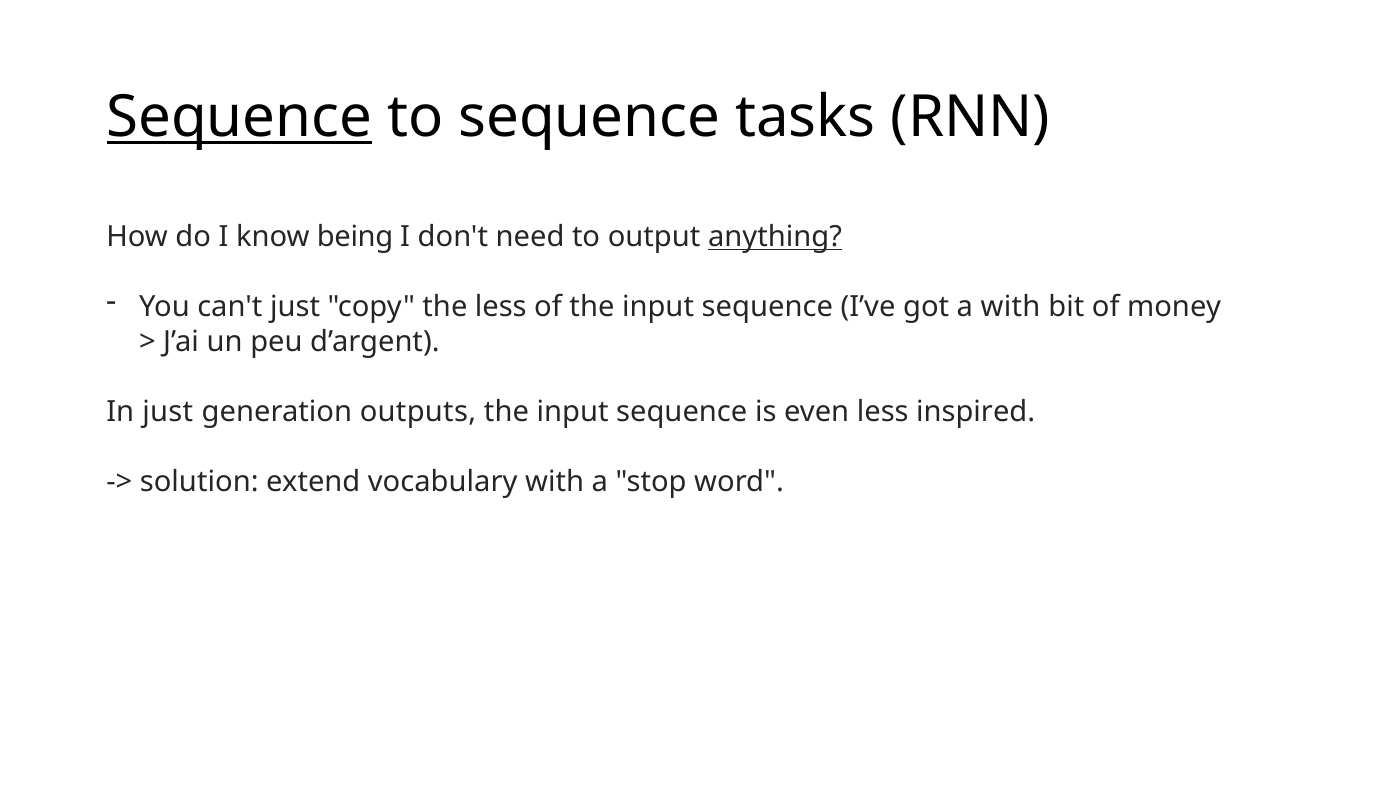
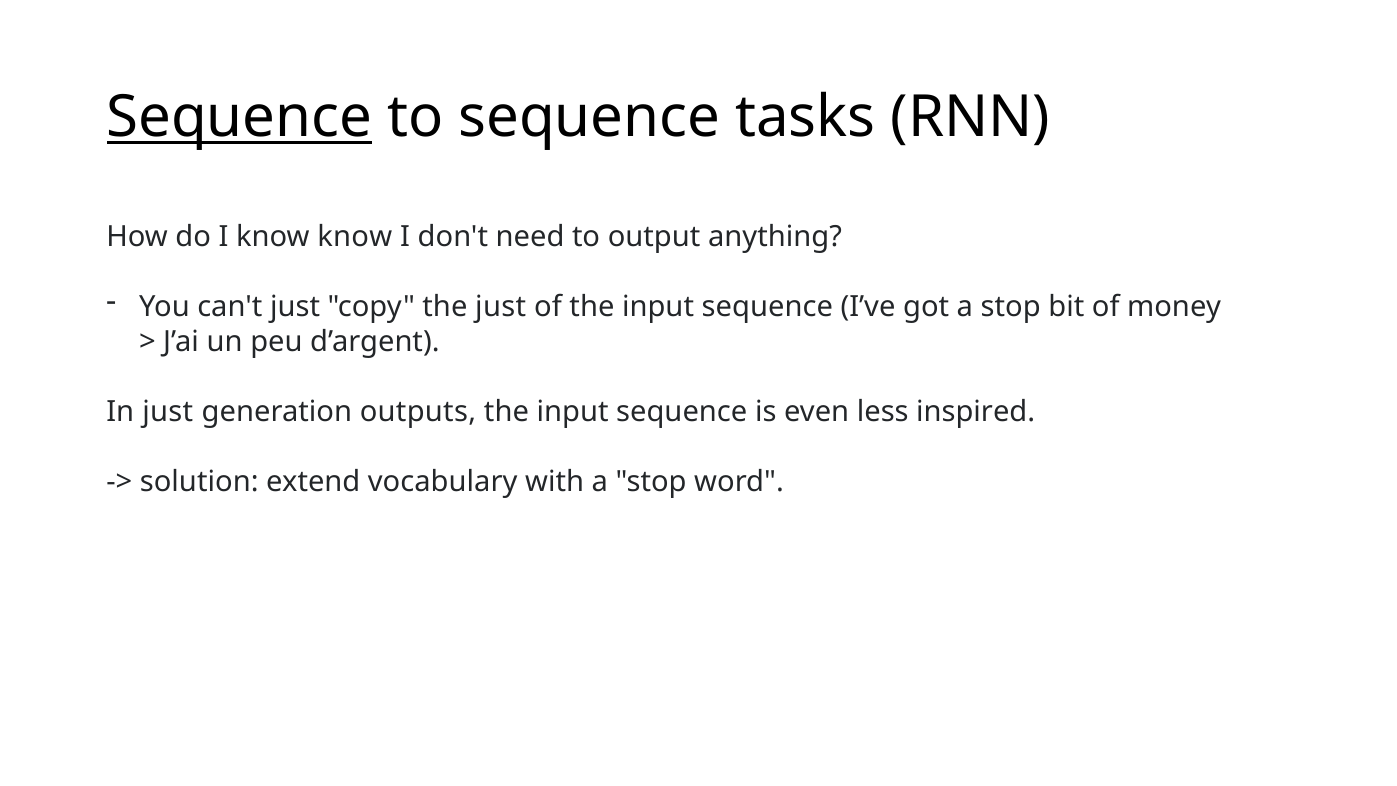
know being: being -> know (355, 237)
anything underline: present -> none (775, 237)
the less: less -> just (501, 307)
got a with: with -> stop (1011, 307)
